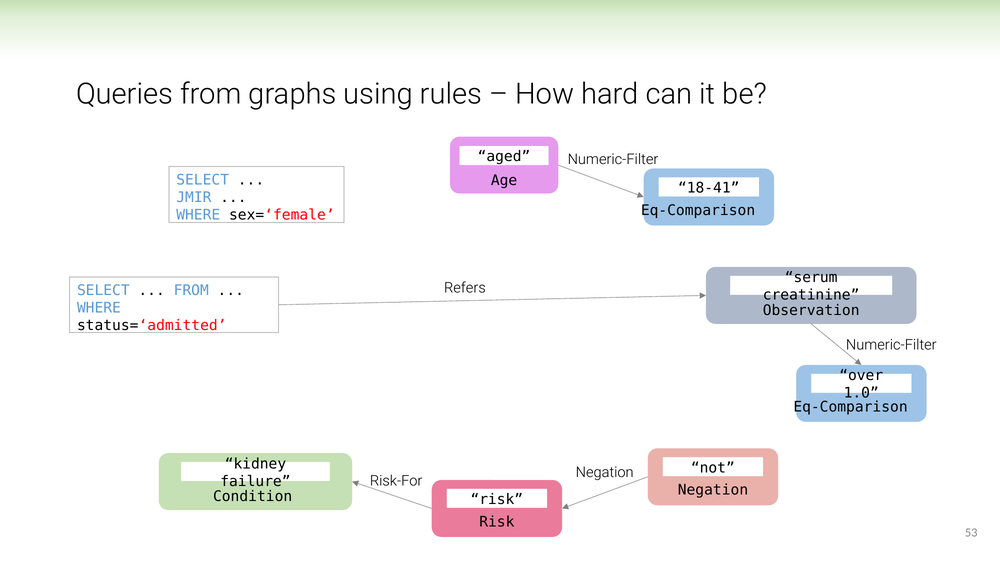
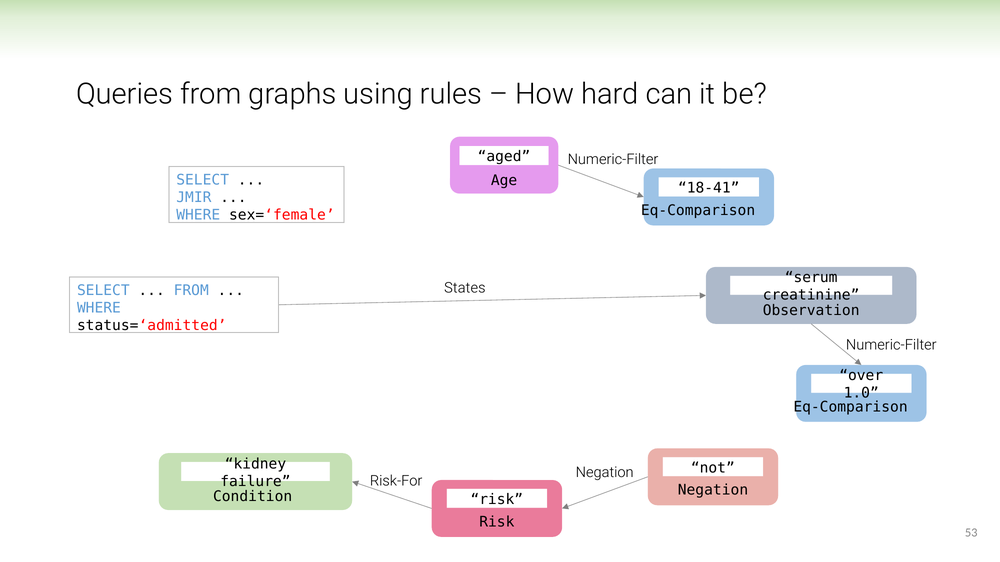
Refers: Refers -> States (465, 288)
